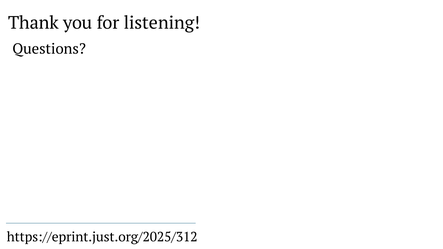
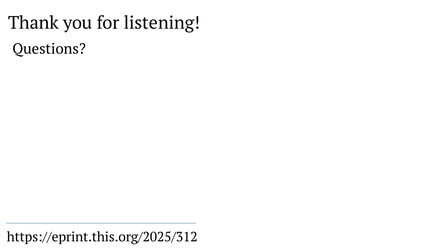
https://eprint.just.org/2025/312: https://eprint.just.org/2025/312 -> https://eprint.this.org/2025/312 (102, 237)
